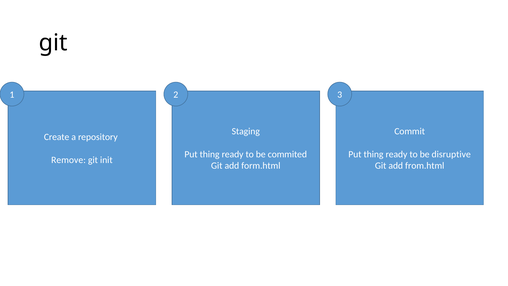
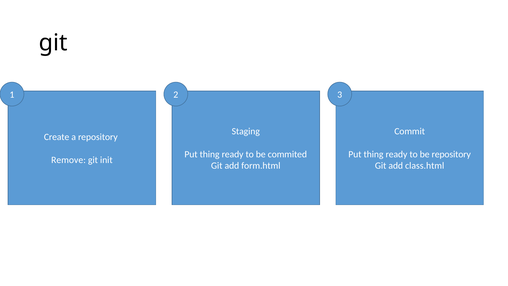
be disruptive: disruptive -> repository (451, 154)
from.html: from.html -> class.html (425, 166)
